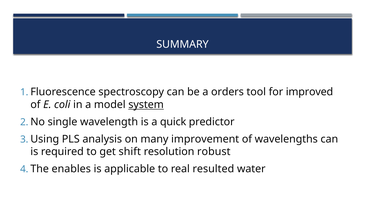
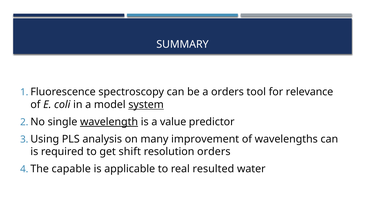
improved: improved -> relevance (310, 92)
wavelength underline: none -> present (109, 122)
quick: quick -> value (173, 122)
resolution robust: robust -> orders (214, 152)
enables: enables -> capable (71, 169)
